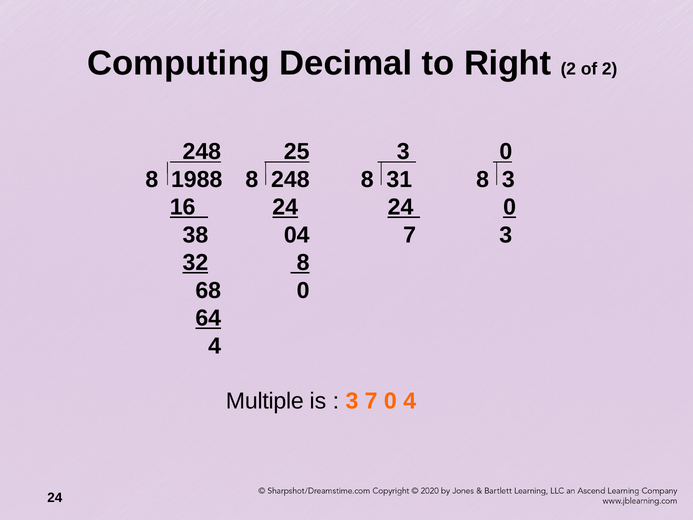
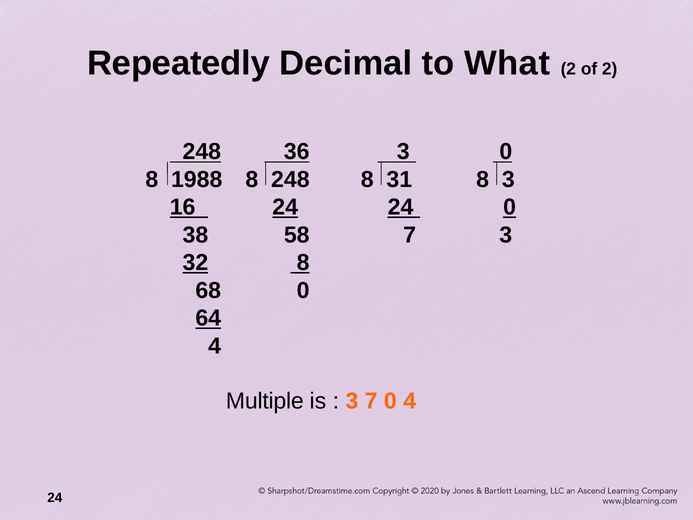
Computing: Computing -> Repeatedly (179, 63)
Right: Right -> What (507, 63)
25: 25 -> 36 (297, 152)
04: 04 -> 58 (297, 235)
